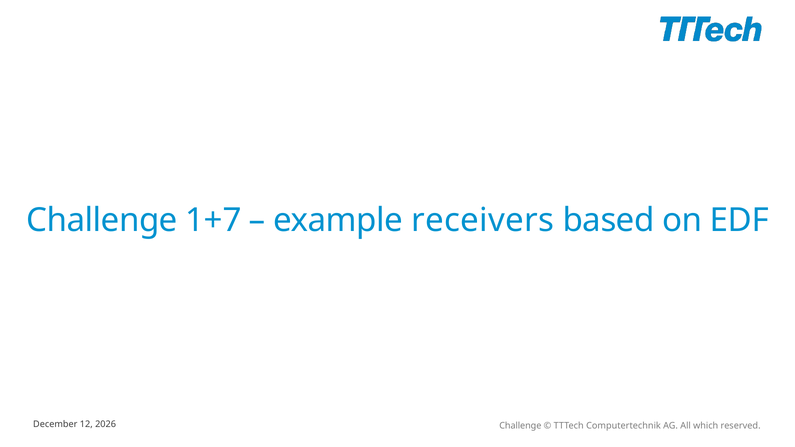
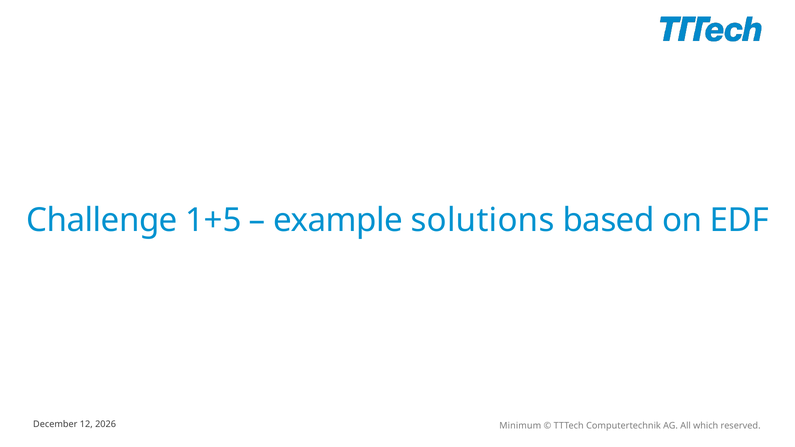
1+7: 1+7 -> 1+5 (213, 221)
receivers: receivers -> solutions (483, 221)
Challenge: Challenge -> Minimum (520, 426)
